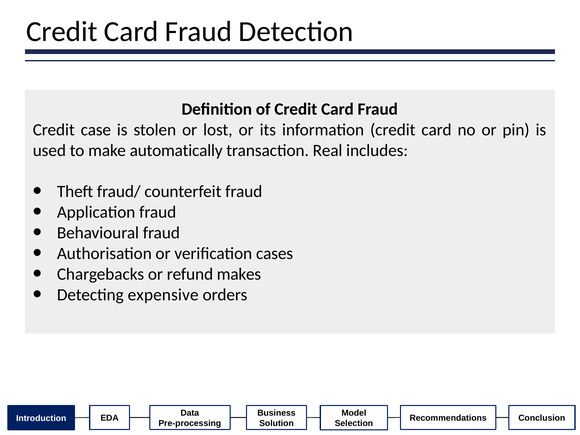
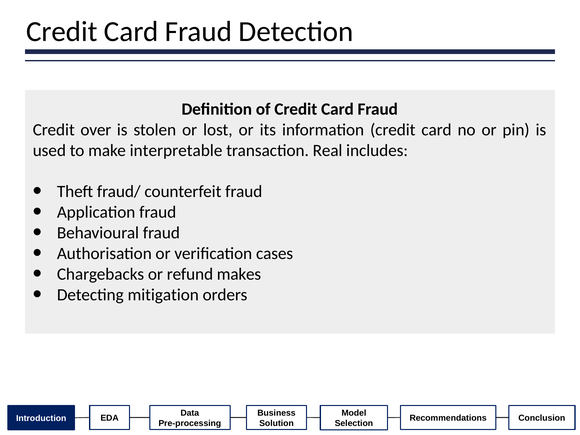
case: case -> over (96, 130)
automatically: automatically -> interpretable (176, 150)
expensive: expensive -> mitigation (163, 295)
